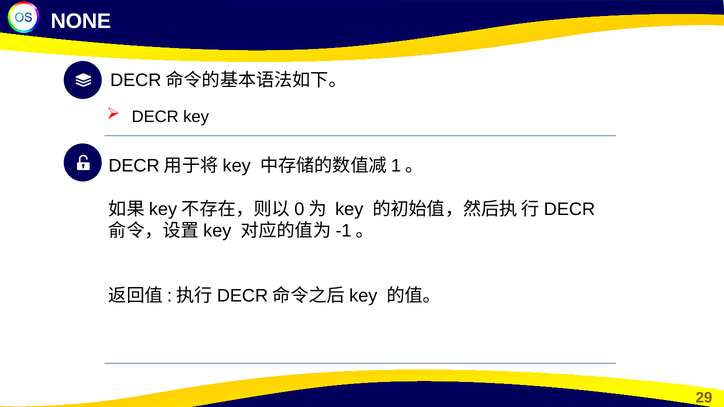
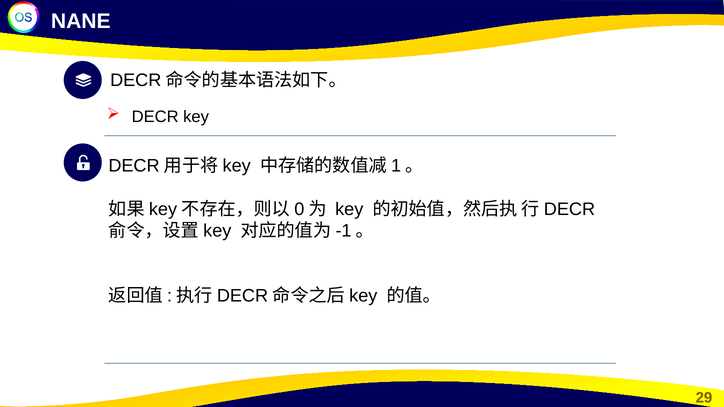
NONE: NONE -> NANE (81, 21)
